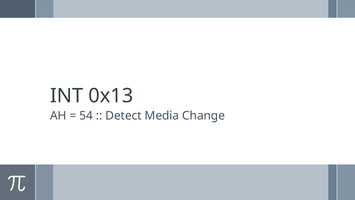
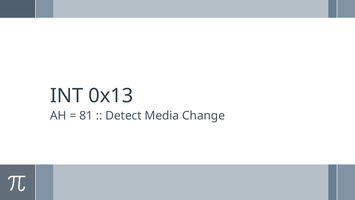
54: 54 -> 81 (86, 116)
